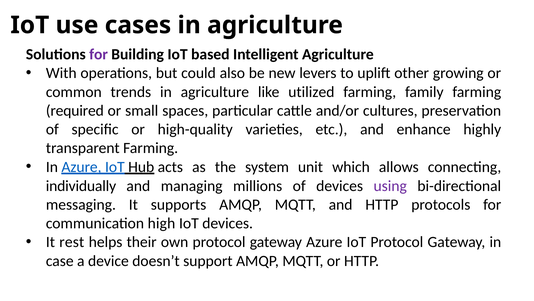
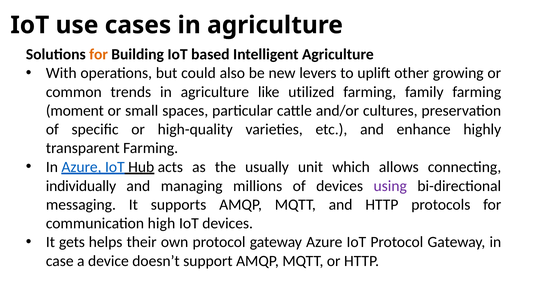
for colour: purple -> orange (99, 54)
required: required -> moment (75, 110)
system: system -> usually (267, 167)
rest: rest -> gets (72, 242)
